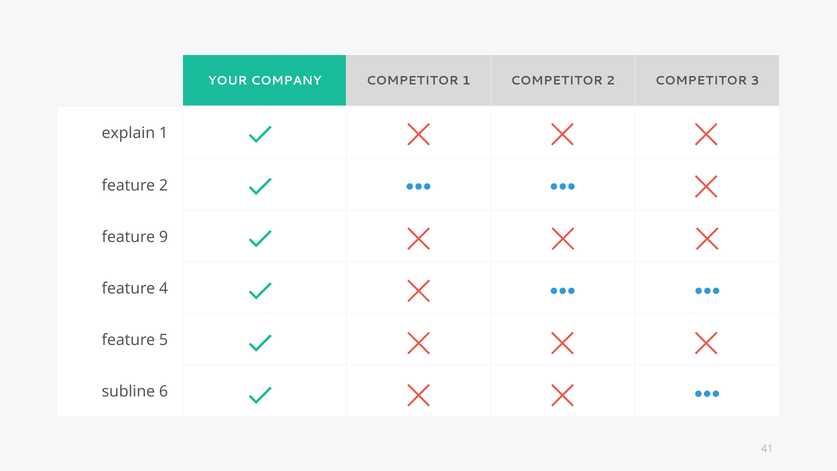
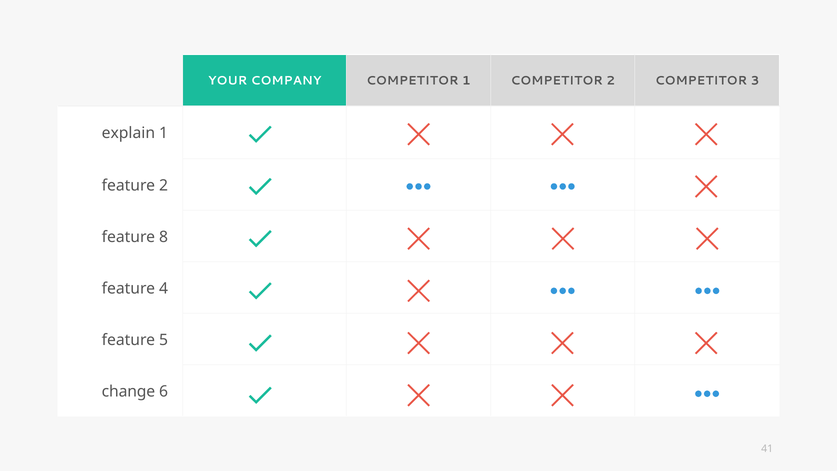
9: 9 -> 8 (164, 237)
subline: subline -> change (128, 391)
